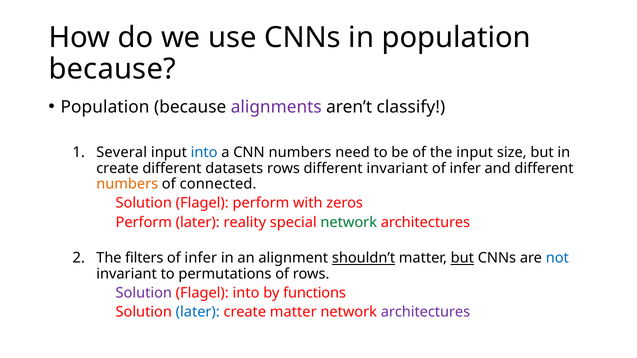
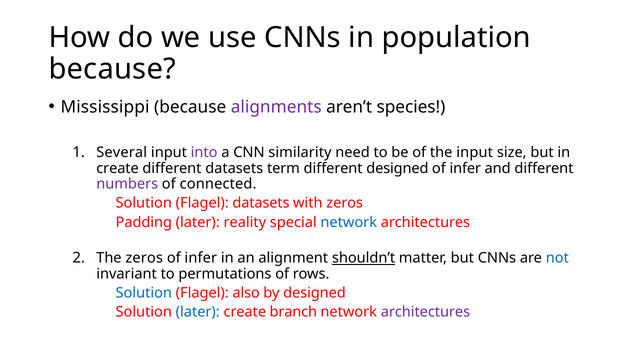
Population: Population -> Mississippi (105, 107)
classify: classify -> species (411, 107)
into colour: blue -> purple (204, 153)
CNN numbers: numbers -> similarity (300, 153)
datasets rows: rows -> term (283, 169)
different invariant: invariant -> designed (397, 169)
numbers colour: orange -> purple (127, 184)
Flagel perform: perform -> datasets (261, 203)
Perform: Perform -> Padding (144, 222)
network colour: green -> blue (349, 222)
The filters: filters -> zeros (144, 258)
but underline: present -> none (462, 258)
Solution colour: purple -> blue (144, 293)
Flagel into: into -> also (246, 293)
by functions: functions -> designed (315, 293)
create matter: matter -> branch (293, 312)
